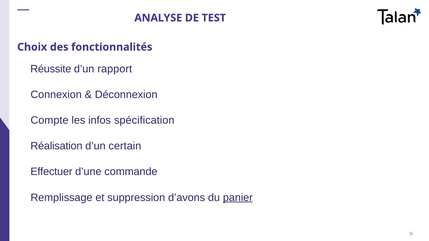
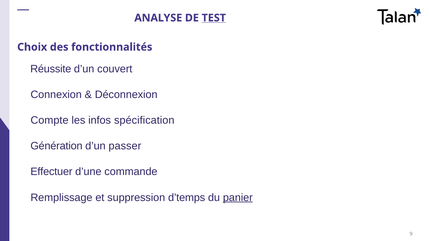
TEST underline: none -> present (214, 18)
rapport: rapport -> couvert (115, 69)
Réalisation: Réalisation -> Génération (56, 146)
certain: certain -> passer (125, 146)
d’avons: d’avons -> d’temps (187, 198)
